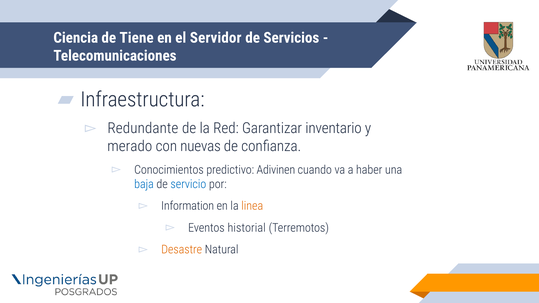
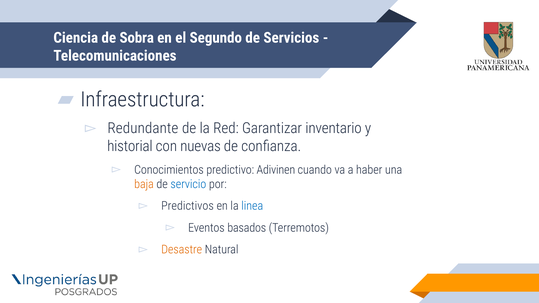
Tiene: Tiene -> Sobra (137, 38)
Servidor: Servidor -> Segundo (216, 38)
merado: merado -> historial (130, 146)
baja colour: blue -> orange (144, 184)
Information: Information -> Predictivos (187, 206)
linea colour: orange -> blue (252, 206)
historial: historial -> basados (247, 228)
